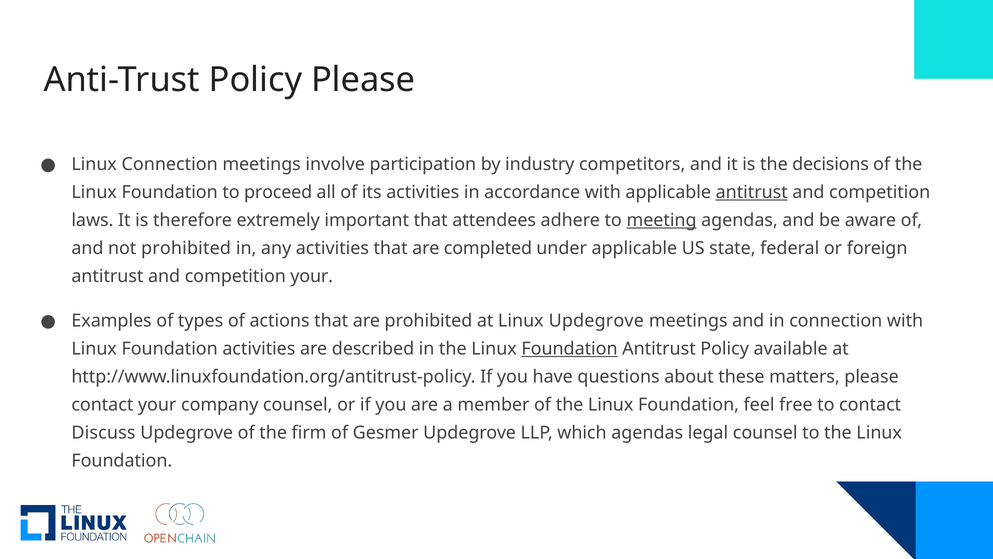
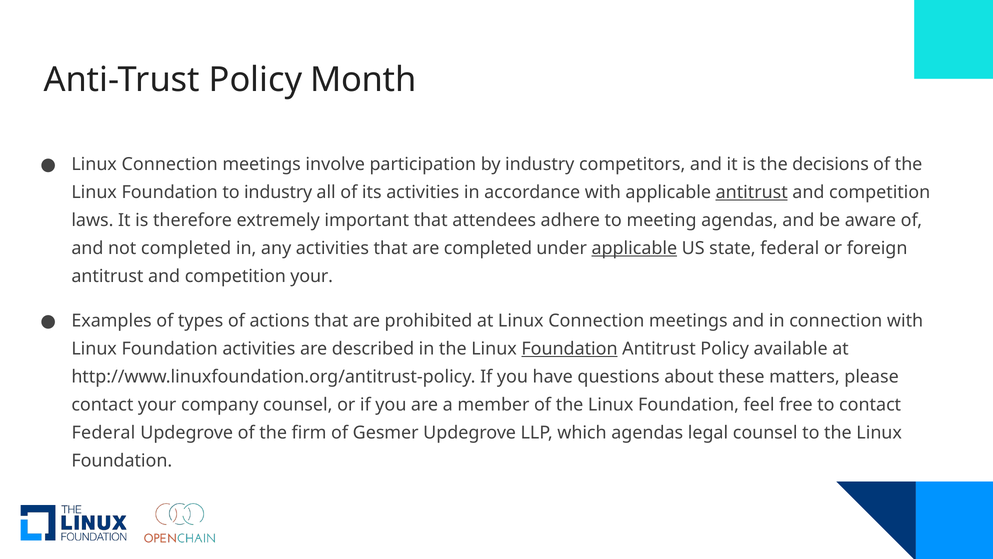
Policy Please: Please -> Month (363, 80)
to proceed: proceed -> industry (278, 192)
meeting underline: present -> none (662, 220)
not prohibited: prohibited -> completed (186, 248)
applicable underline: none -> present (634, 248)
at Linux Updegrove: Updegrove -> Connection (596, 321)
Discuss: Discuss -> Federal (103, 432)
